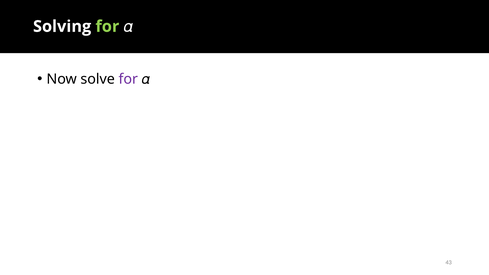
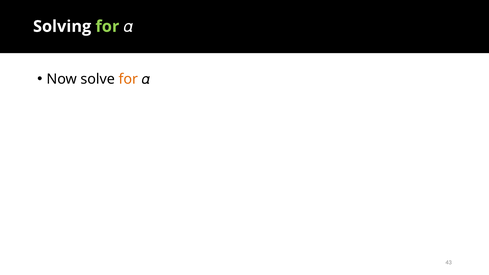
for colour: purple -> orange (128, 79)
